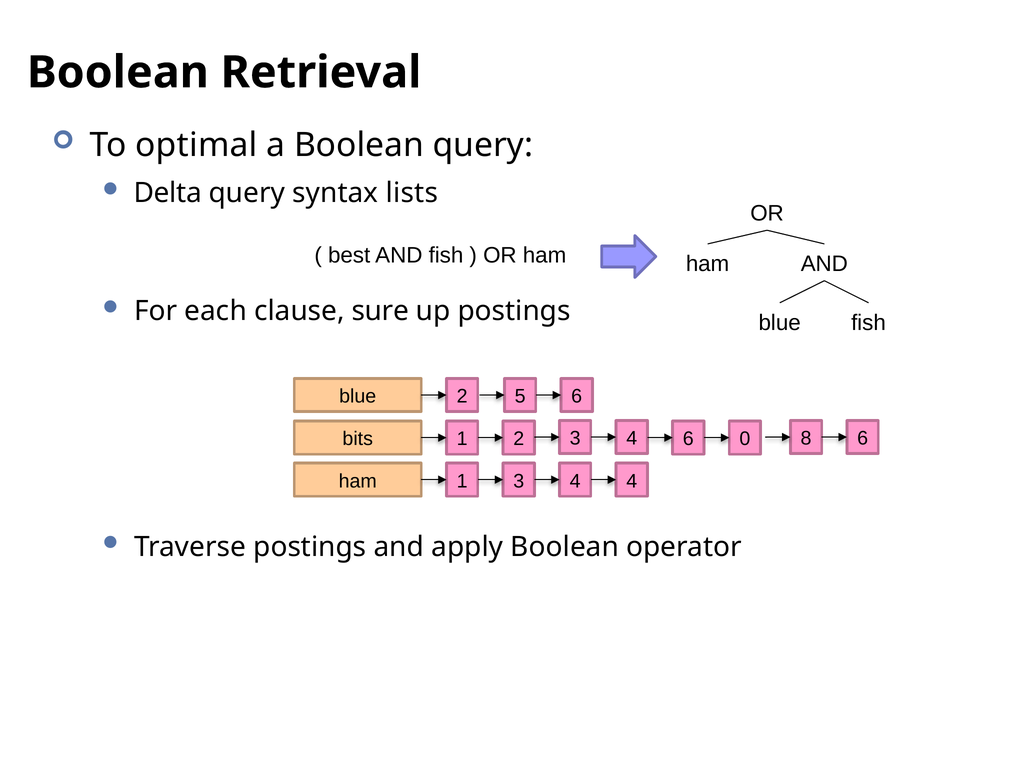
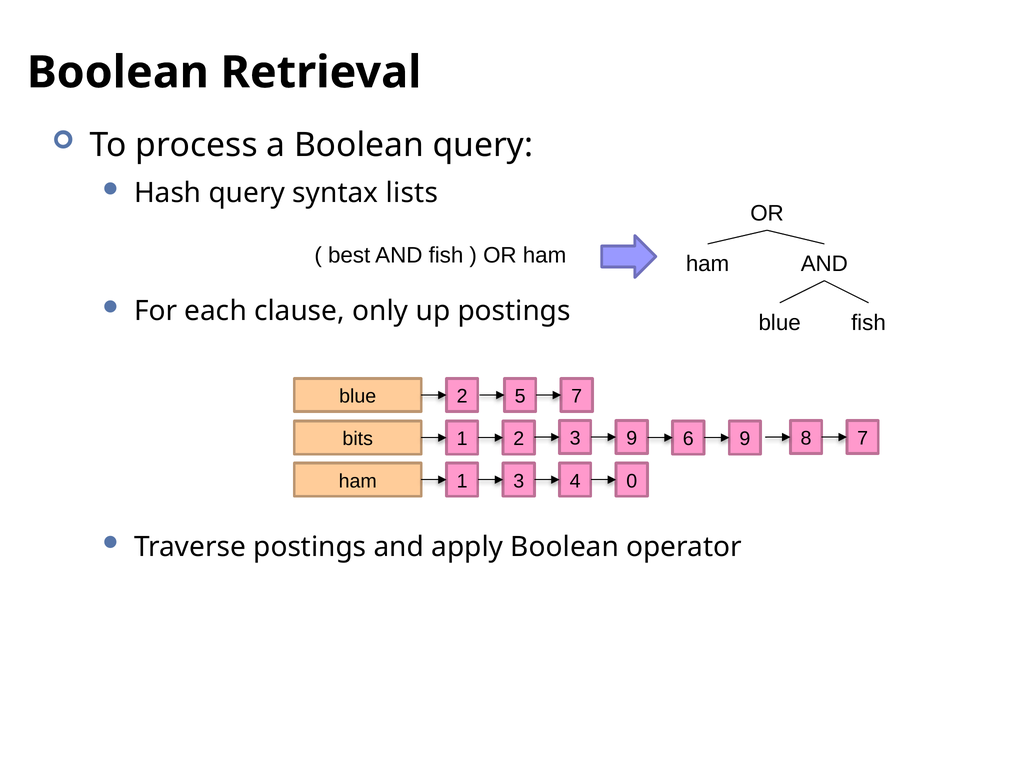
optimal: optimal -> process (197, 145)
Delta: Delta -> Hash (168, 193)
sure: sure -> only (380, 311)
5 6: 6 -> 7 (577, 396)
3 4: 4 -> 9 (632, 438)
6 0: 0 -> 9 (745, 439)
8 6: 6 -> 7 (863, 438)
4 4: 4 -> 0 (632, 481)
